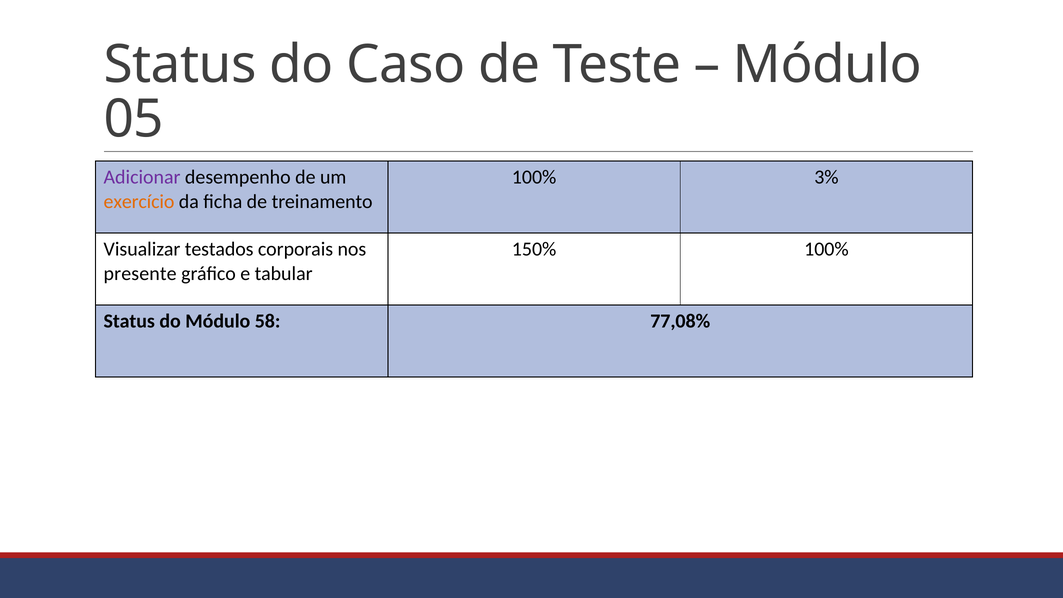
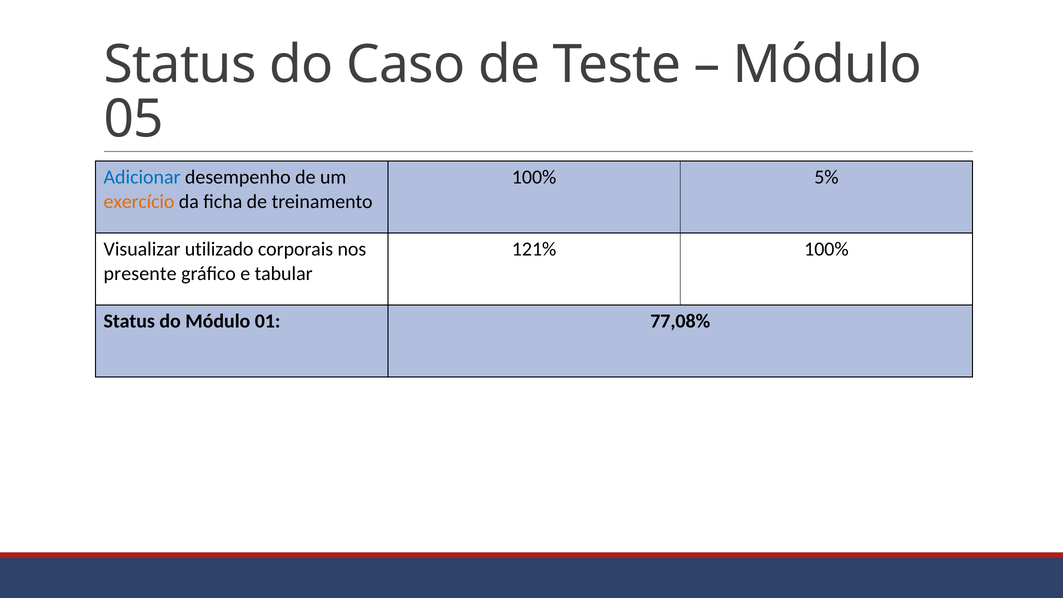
Adicionar colour: purple -> blue (142, 177)
3%: 3% -> 5% (826, 177)
testados: testados -> utilizado (219, 249)
150%: 150% -> 121% (534, 249)
58: 58 -> 01 (268, 321)
